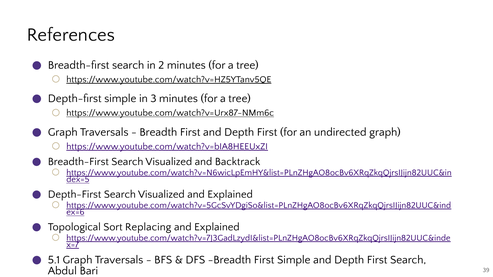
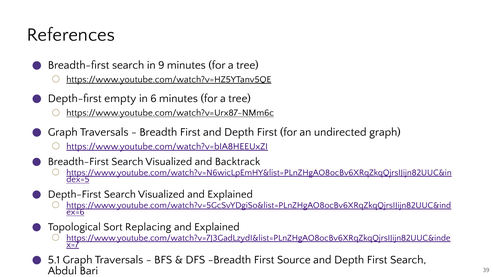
2: 2 -> 9 (161, 65)
Depth-first simple: simple -> empty (120, 99)
3: 3 -> 6 (154, 99)
First Simple: Simple -> Source (294, 260)
